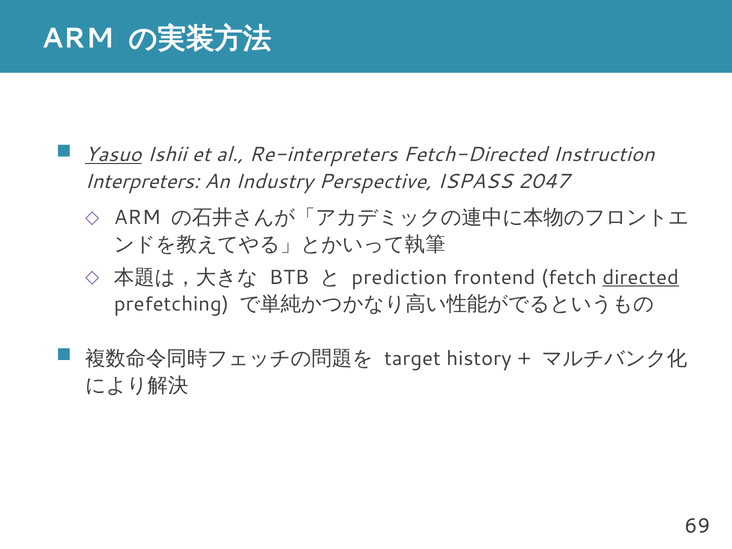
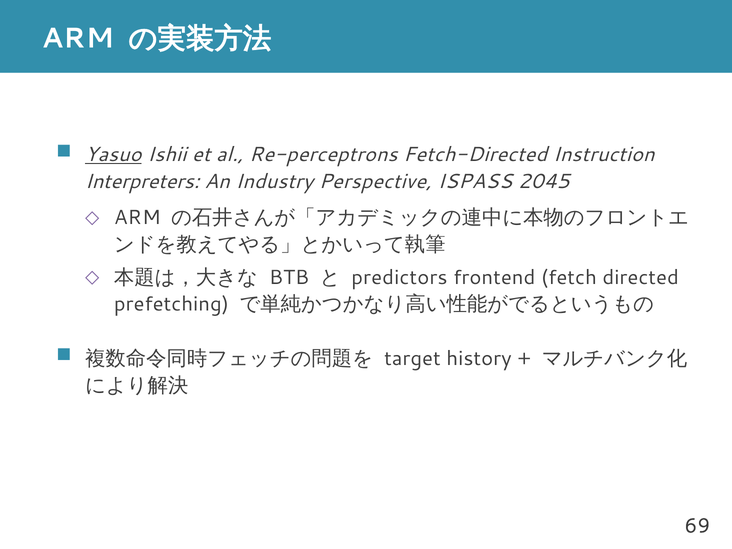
Re-interpreters: Re-interpreters -> Re-perceptrons (323, 155)
2047: 2047 -> 2045 (544, 182)
prediction: prediction -> predictors (399, 277)
directed underline: present -> none (641, 277)
